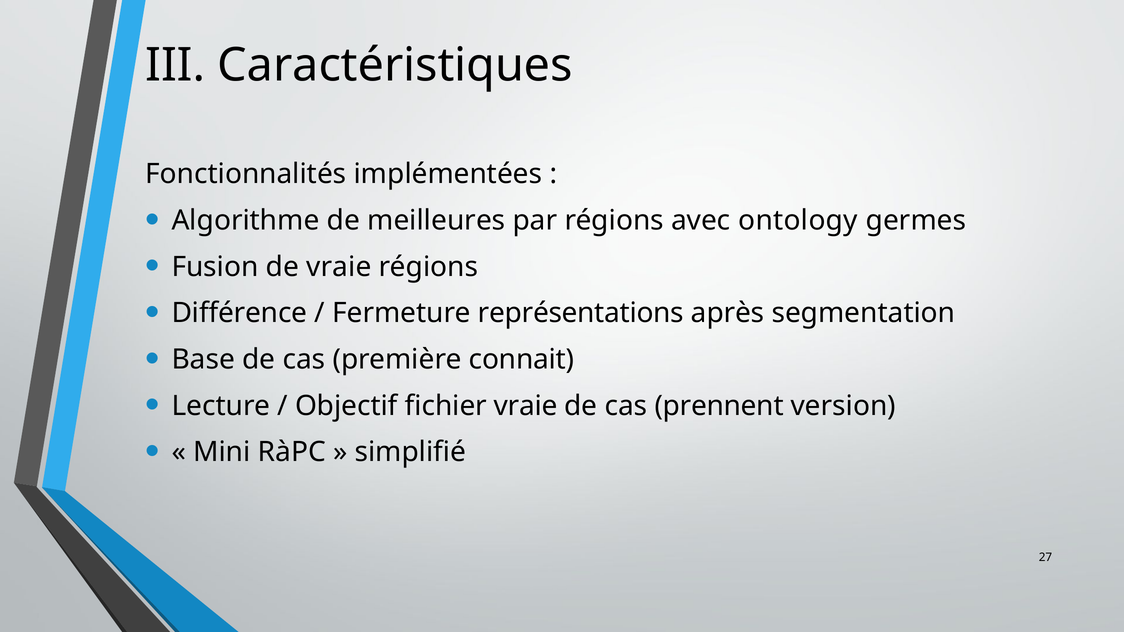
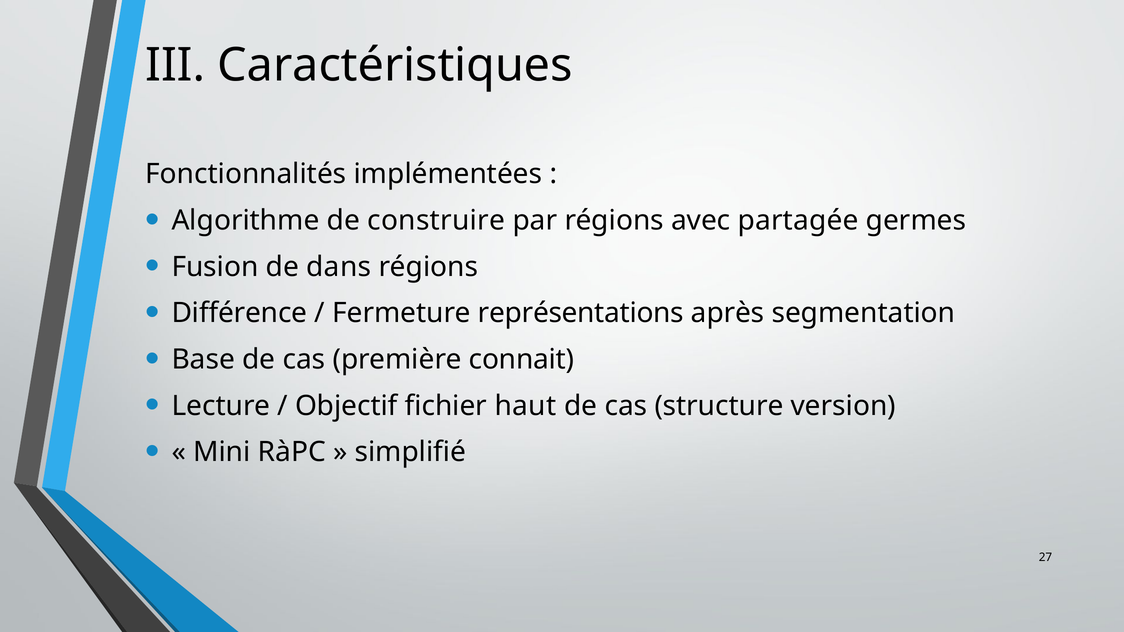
meilleures: meilleures -> construire (436, 221)
ontology: ontology -> partagée (798, 221)
de vraie: vraie -> dans (339, 267)
fichier vraie: vraie -> haut (525, 406)
prennent: prennent -> structure (719, 406)
